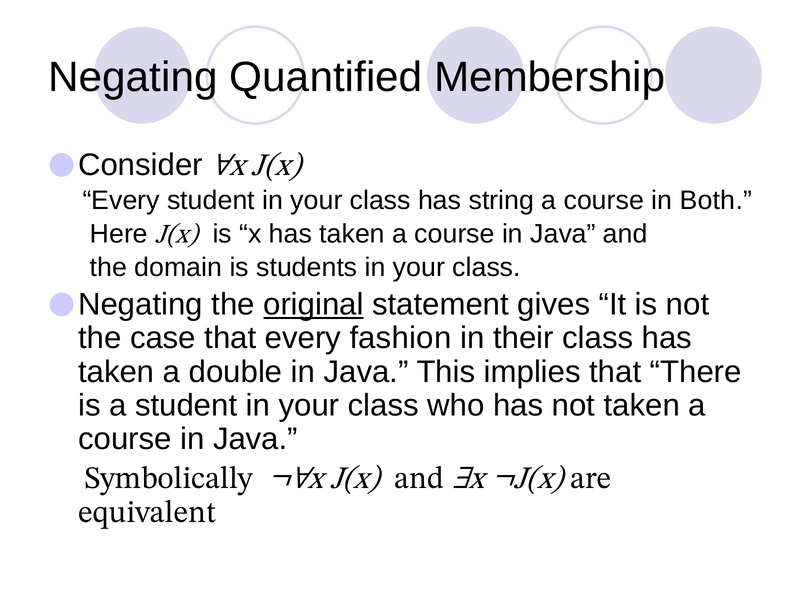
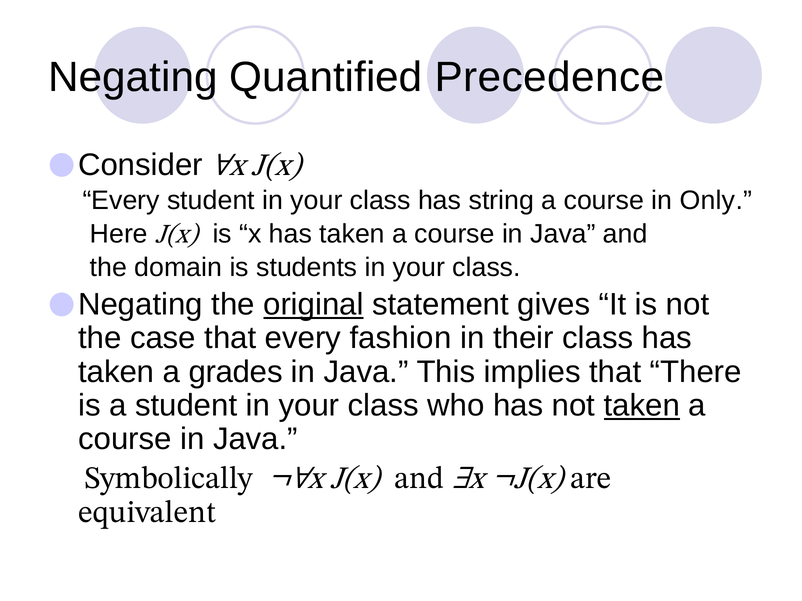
Membership: Membership -> Precedence (549, 77)
Both: Both -> Only (716, 201)
double: double -> grades (236, 372)
taken underline: none -> present (642, 406)
